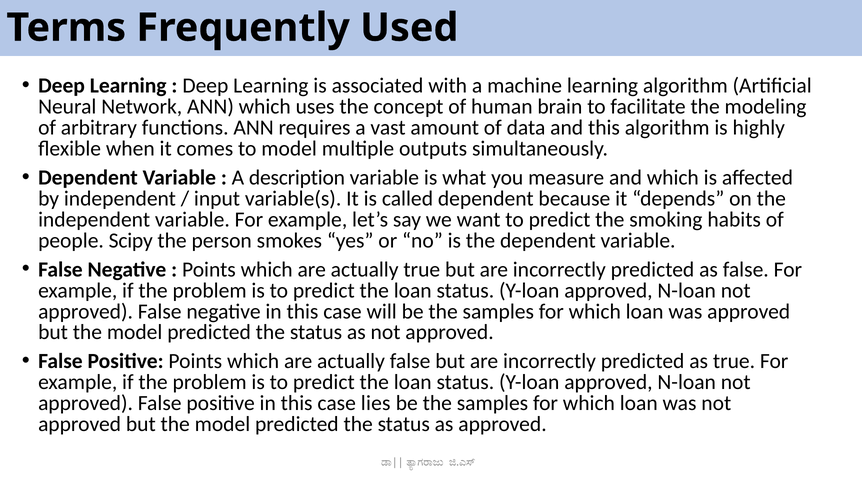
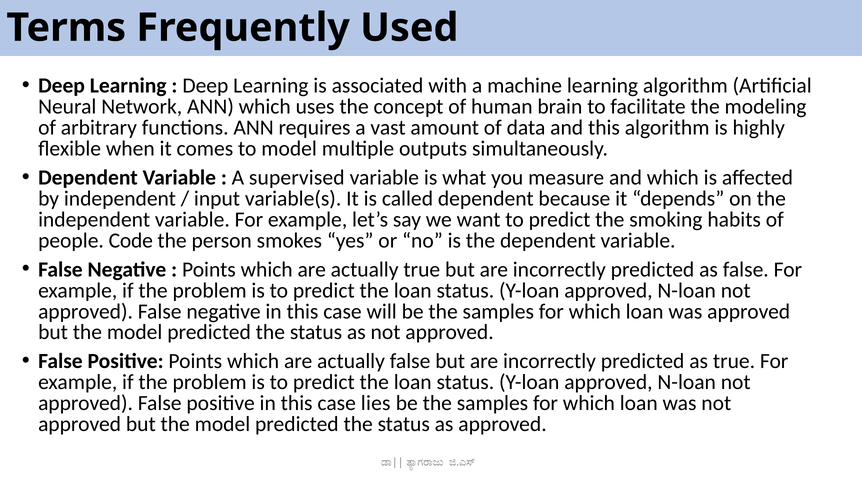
description: description -> supervised (297, 178)
Scipy: Scipy -> Code (131, 240)
